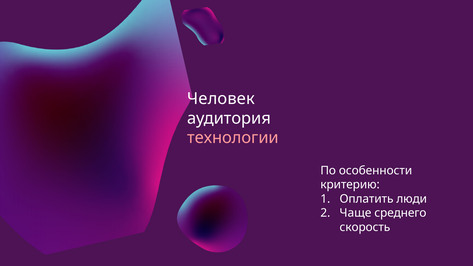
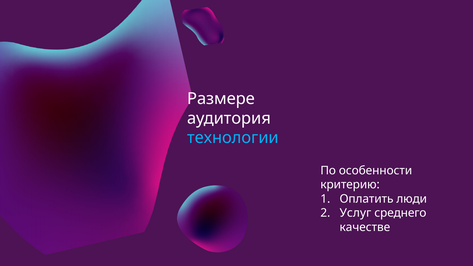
Человек: Человек -> Размере (221, 99)
технологии colour: pink -> light blue (233, 138)
Чаще: Чаще -> Услуг (355, 213)
скорость: скорость -> качестве (365, 227)
